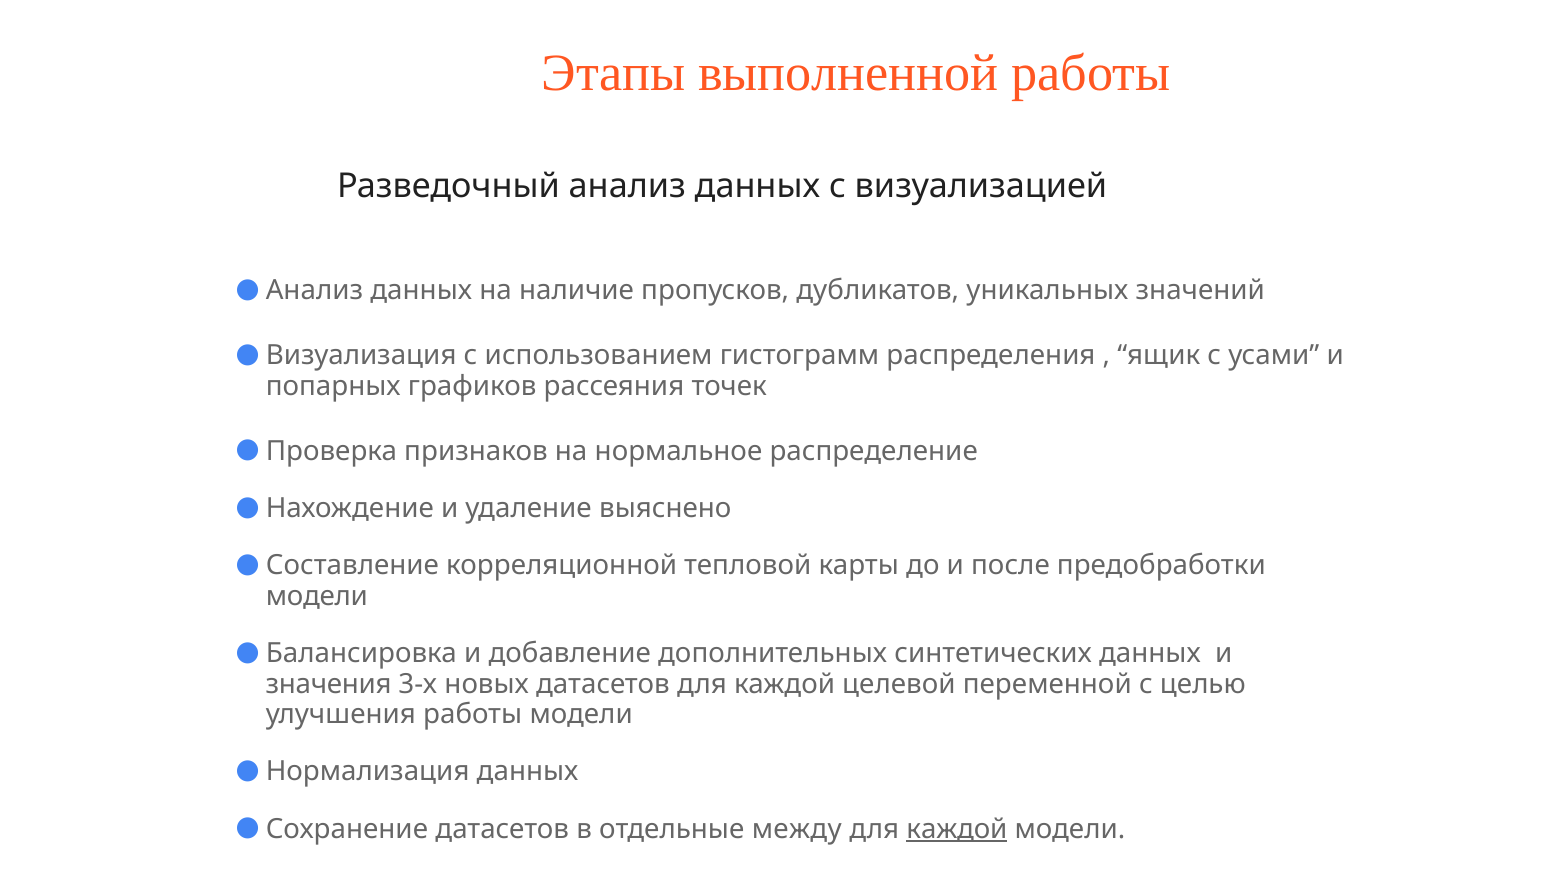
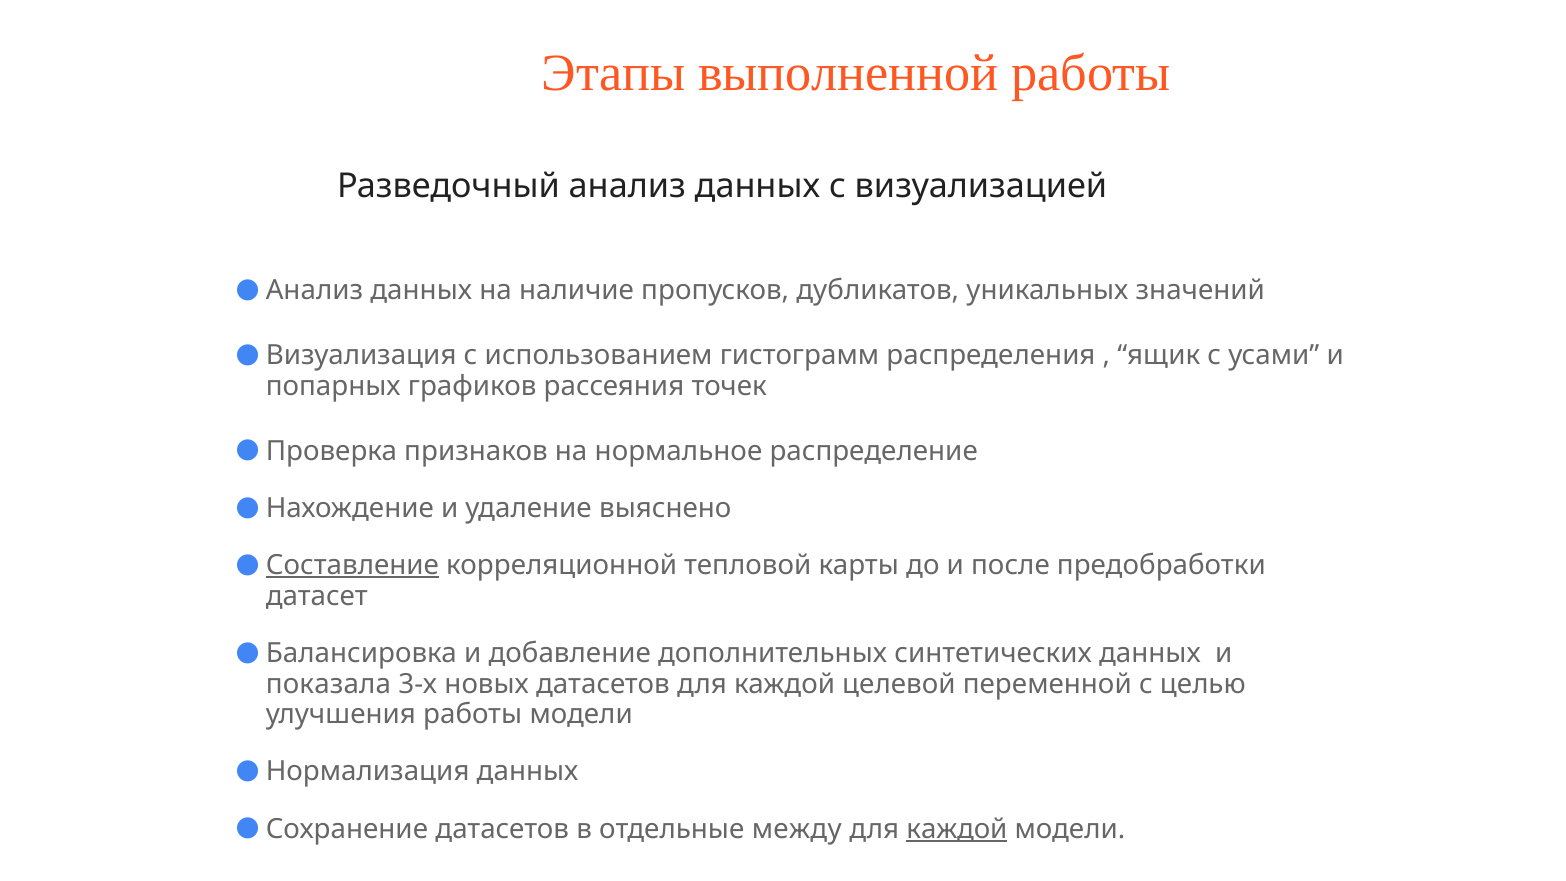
Составление underline: none -> present (352, 565)
модели: модели -> датасет (317, 596)
значения: значения -> показала (328, 684)
